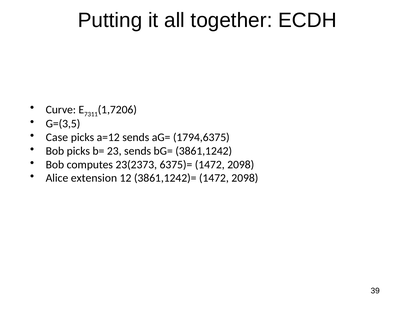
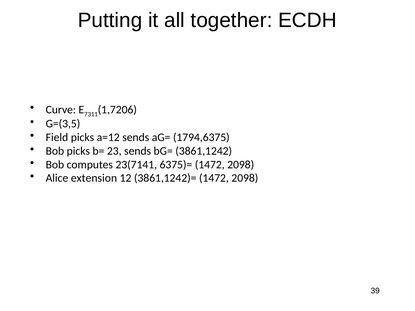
Case: Case -> Field (57, 137)
23(2373: 23(2373 -> 23(7141 (136, 165)
